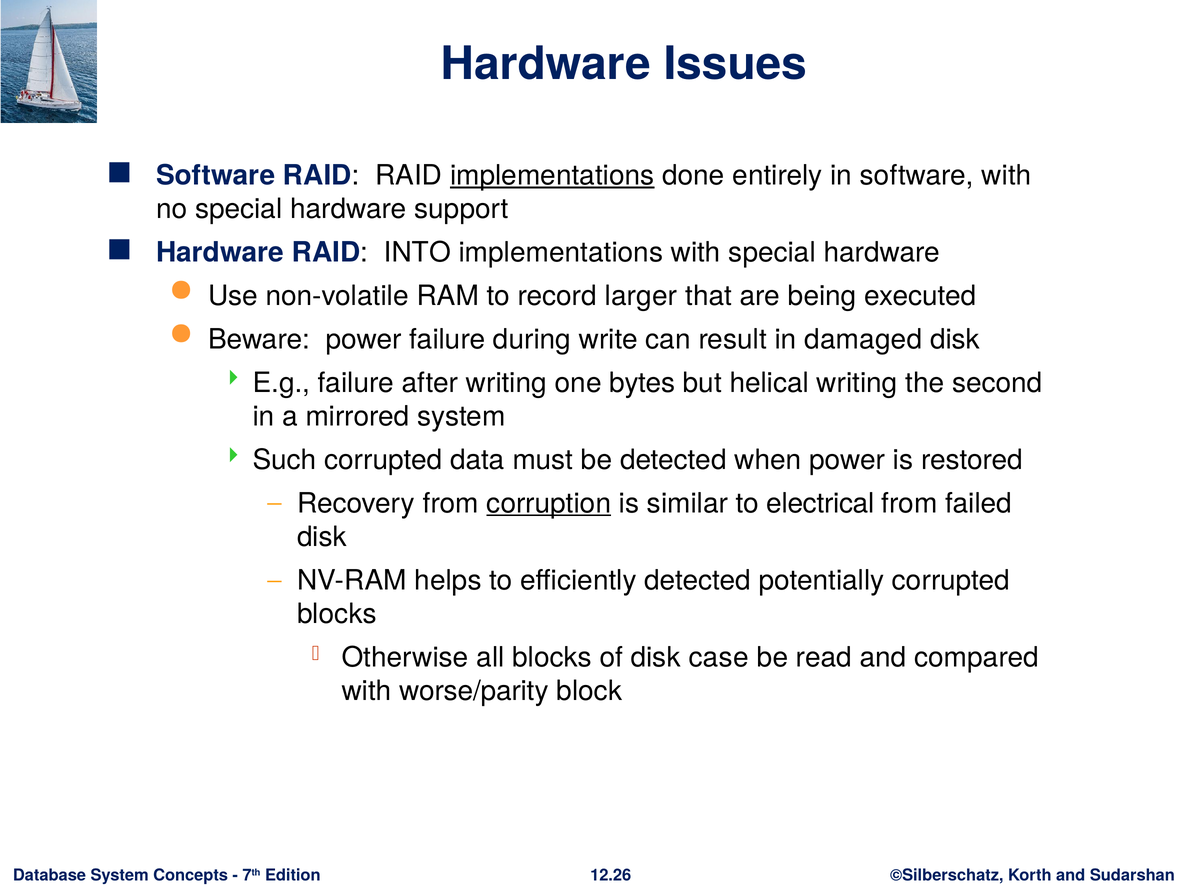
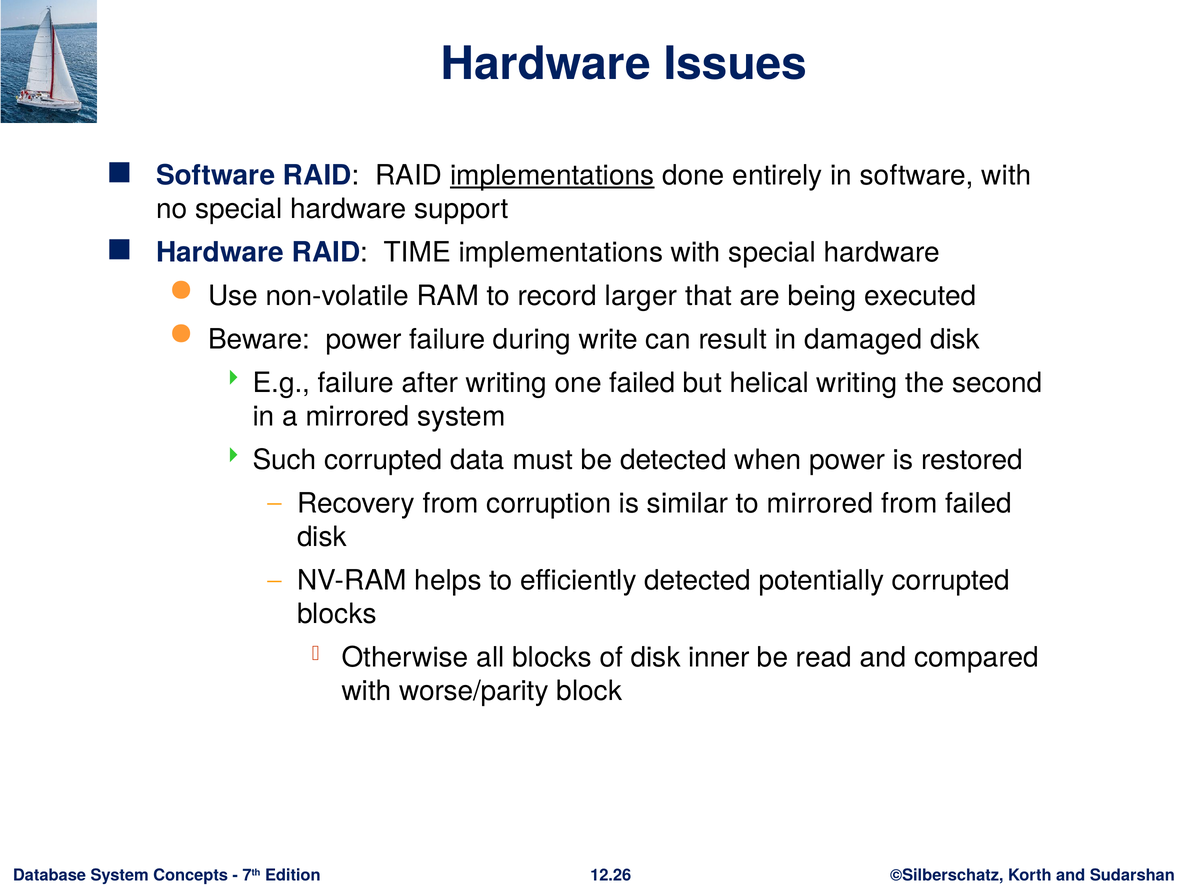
INTO: INTO -> TIME (417, 253)
one bytes: bytes -> failed (642, 383)
corruption underline: present -> none (549, 503)
to electrical: electrical -> mirrored (820, 503)
case: case -> inner (719, 658)
